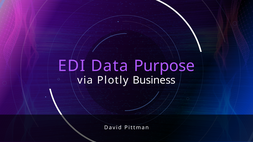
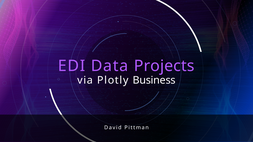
Purpose: Purpose -> Projects (164, 66)
